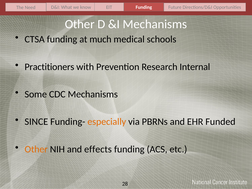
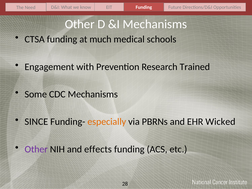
Practitioners: Practitioners -> Engagement (49, 67)
Internal: Internal -> Trained (195, 67)
Funded: Funded -> Wicked (220, 122)
Other colour: orange -> purple (36, 149)
